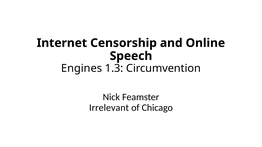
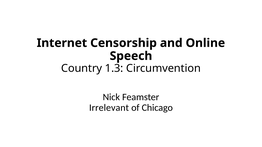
Engines: Engines -> Country (82, 68)
